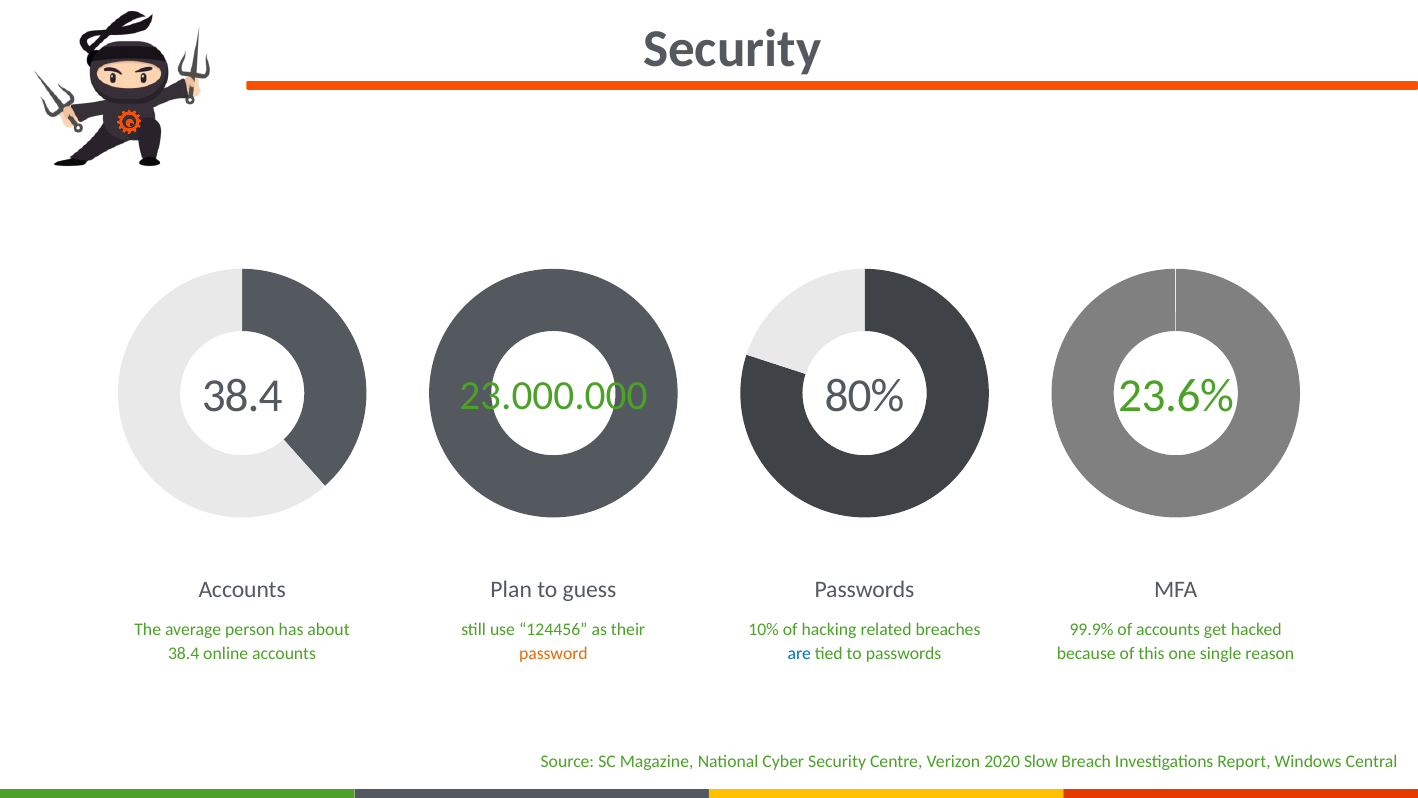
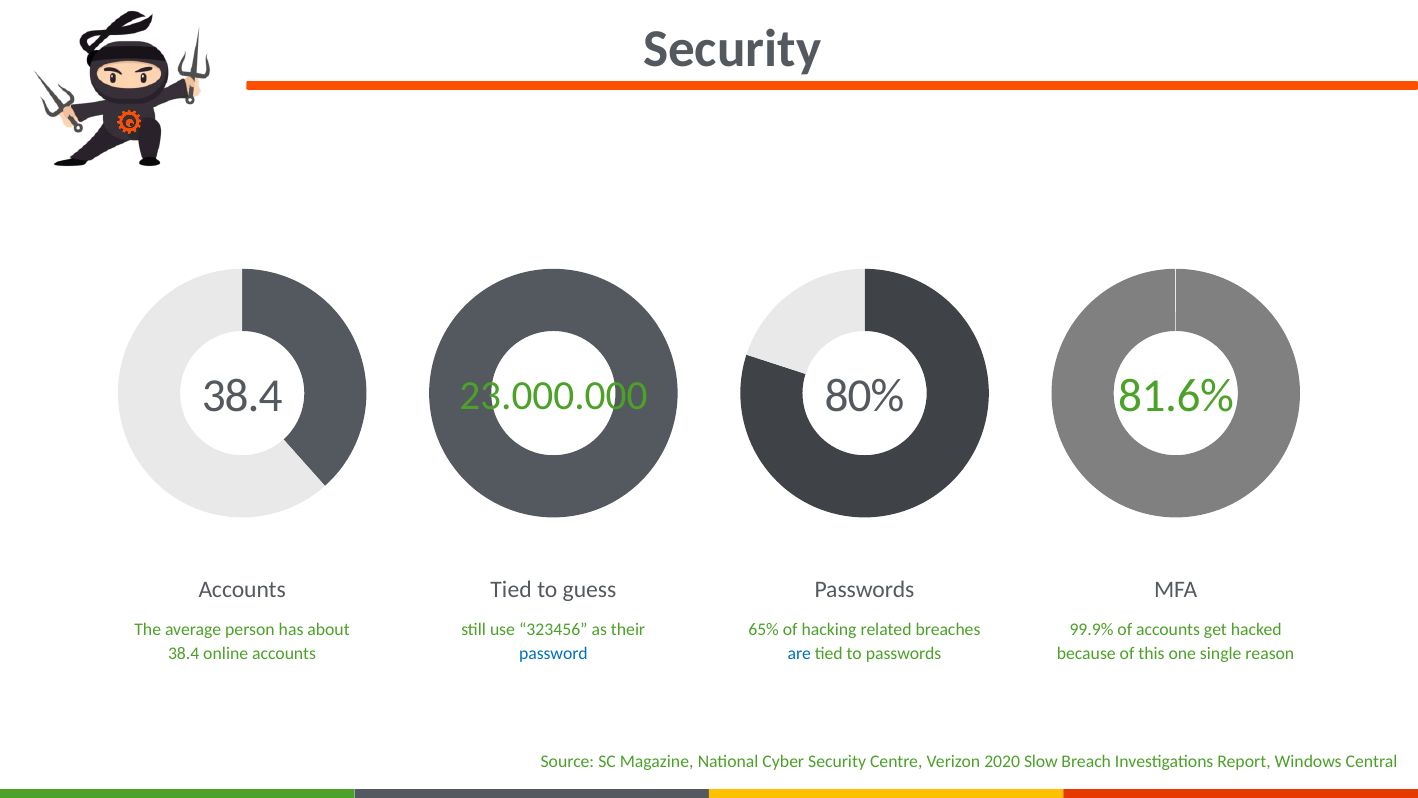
23.6%: 23.6% -> 81.6% (1176, 396)
Plan: Plan -> Tied (511, 590)
124456: 124456 -> 323456 (553, 630)
10%: 10% -> 65% (764, 630)
password colour: orange -> blue (553, 653)
